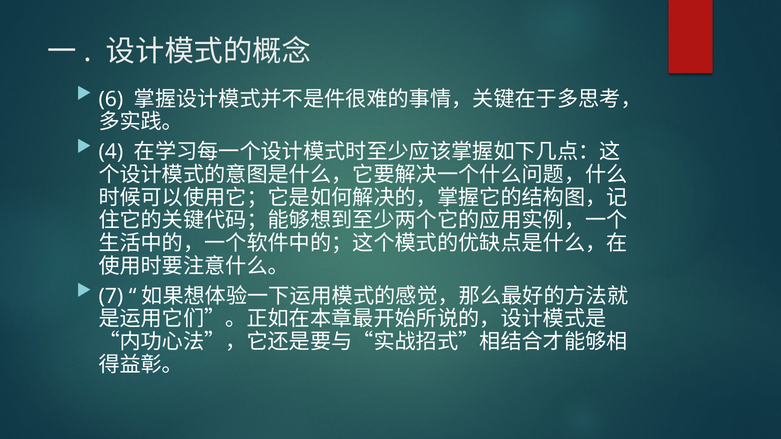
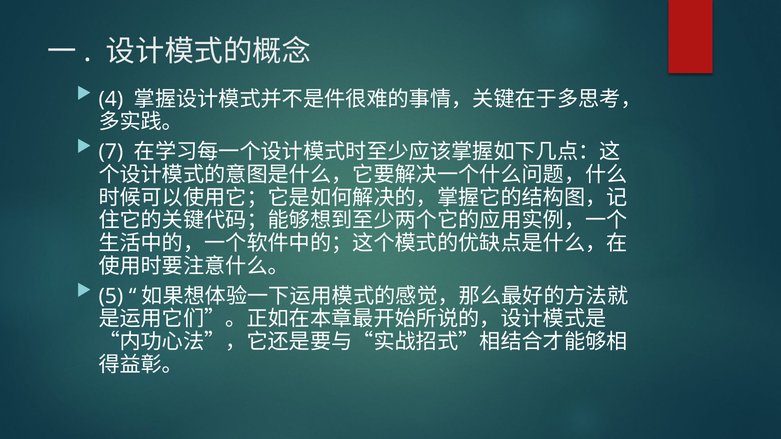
6: 6 -> 4 (111, 99)
4: 4 -> 7 (111, 152)
7: 7 -> 5 (111, 296)
